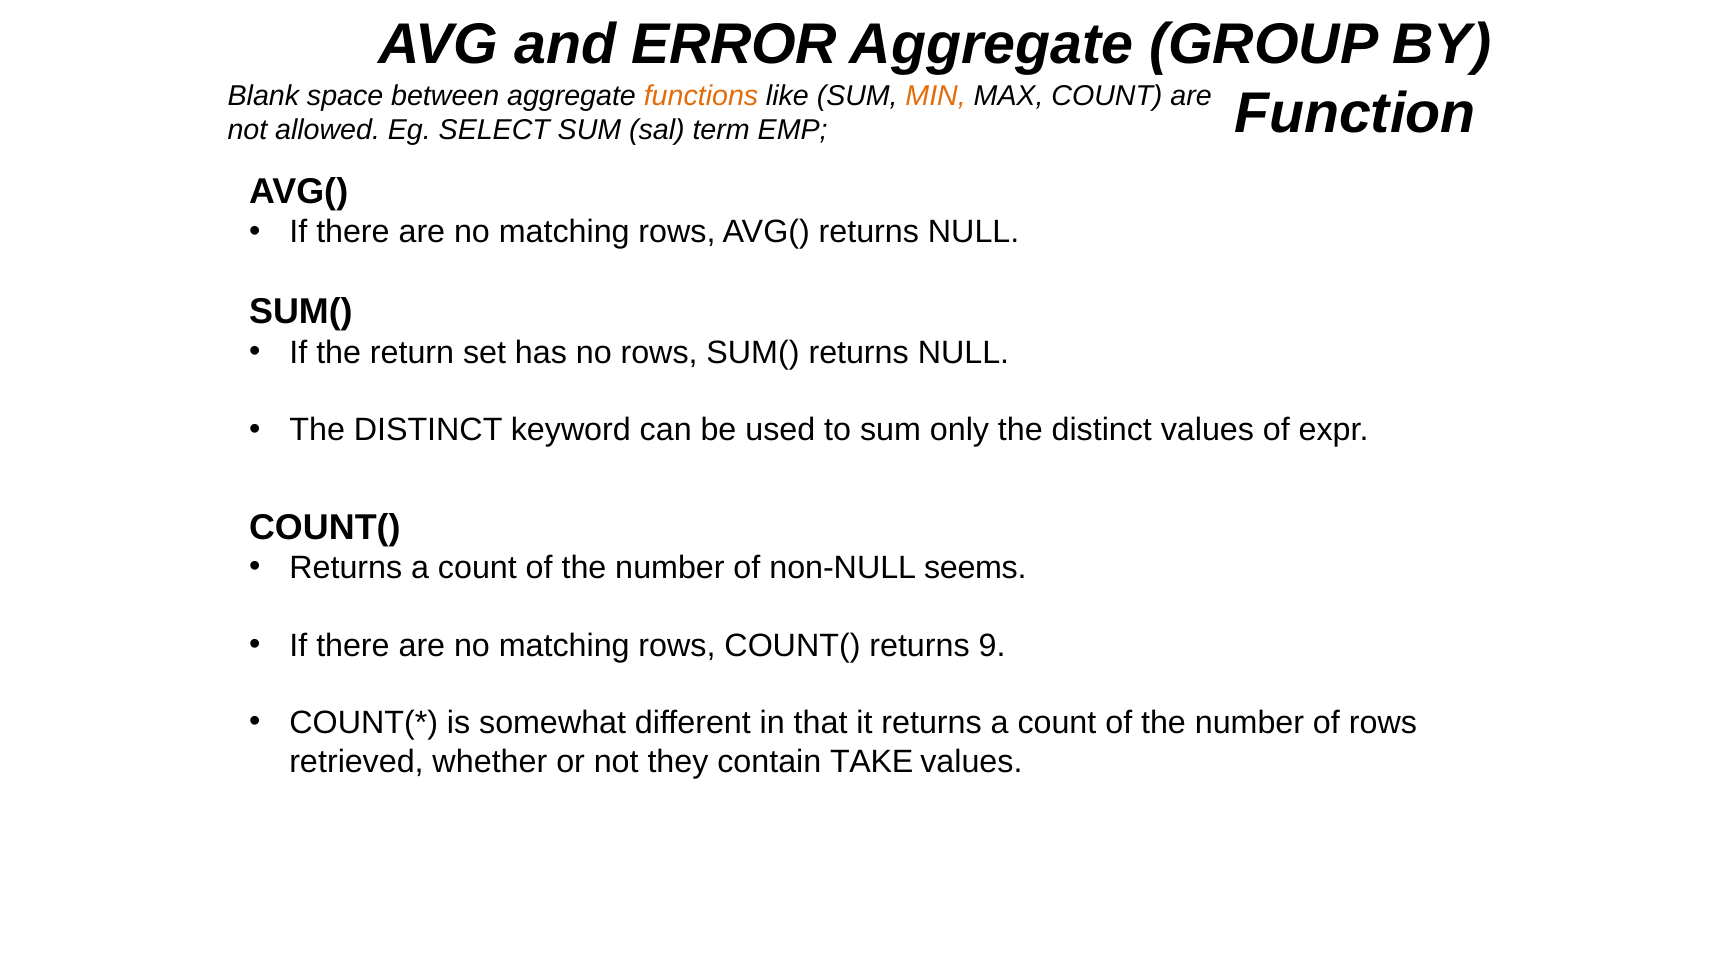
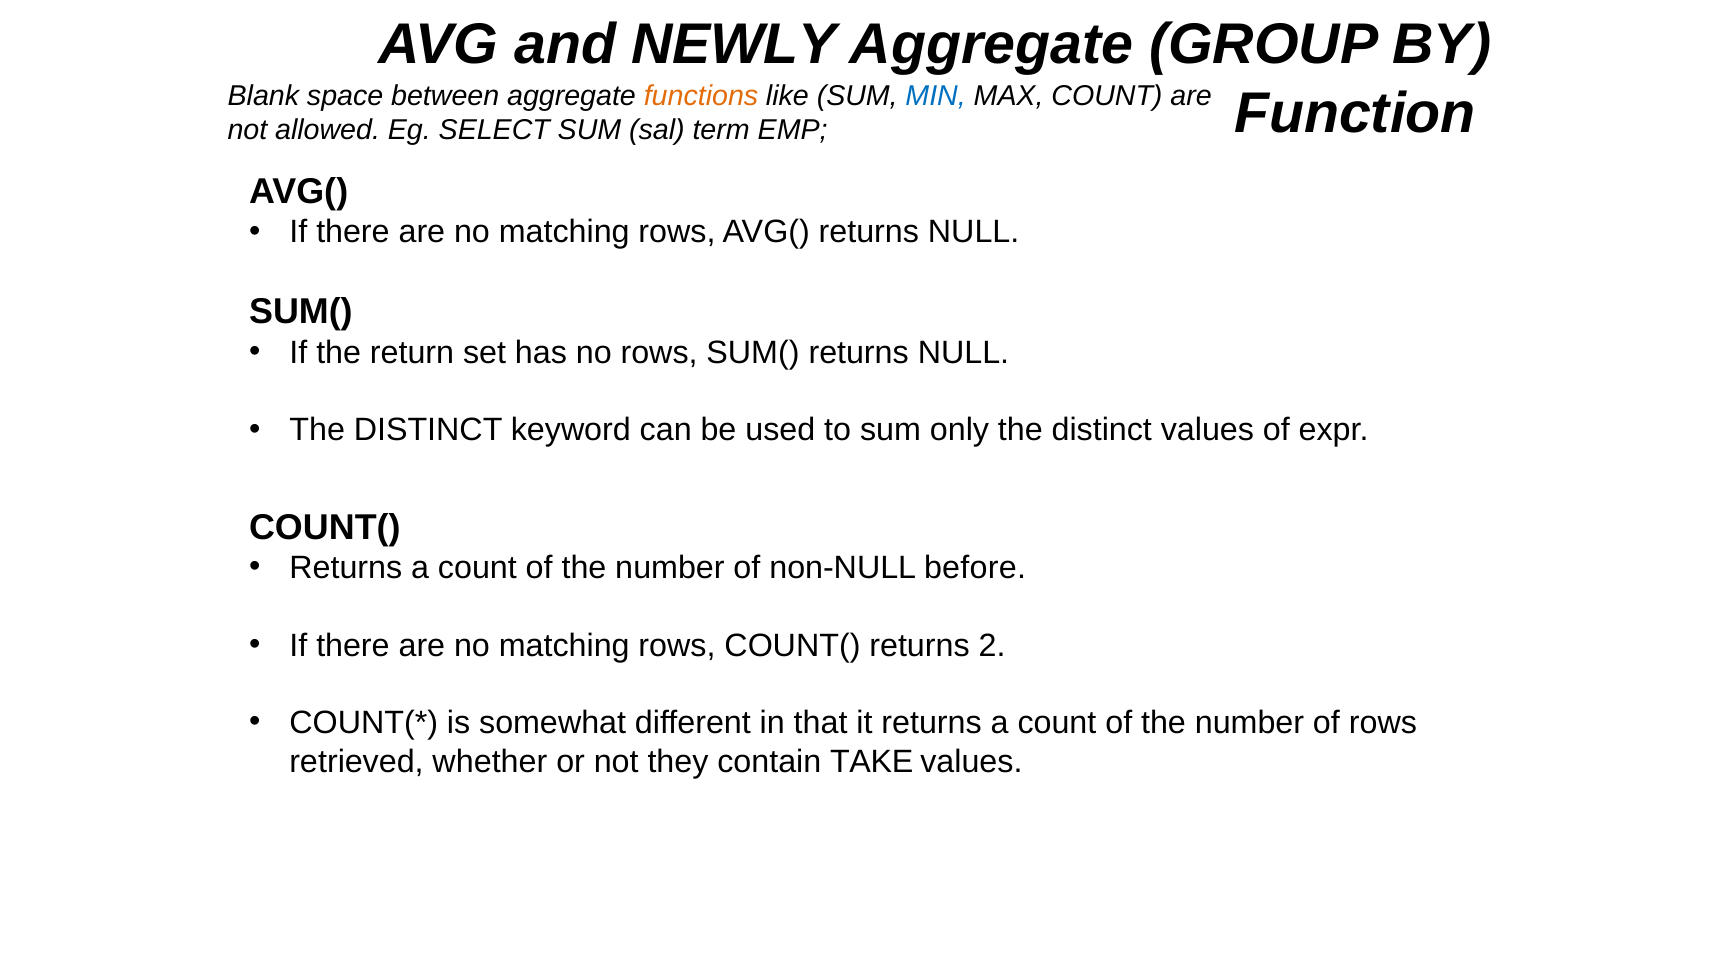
ERROR: ERROR -> NEWLY (734, 45)
MIN colour: orange -> blue (936, 96)
seems: seems -> before (975, 568)
9: 9 -> 2 (992, 645)
